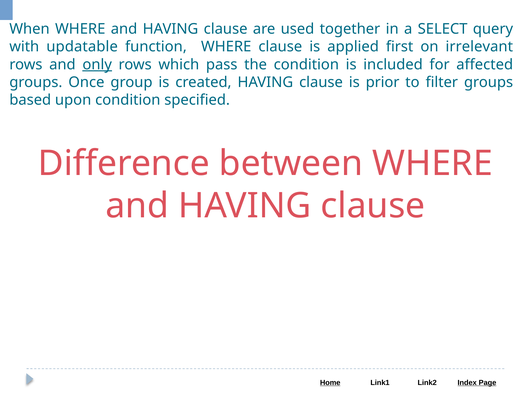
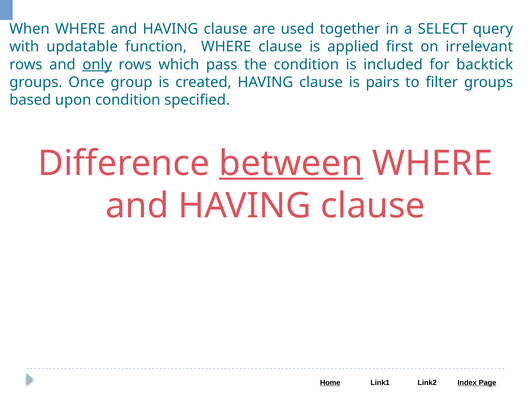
affected: affected -> backtick (485, 65)
prior: prior -> pairs (383, 82)
between underline: none -> present (291, 163)
